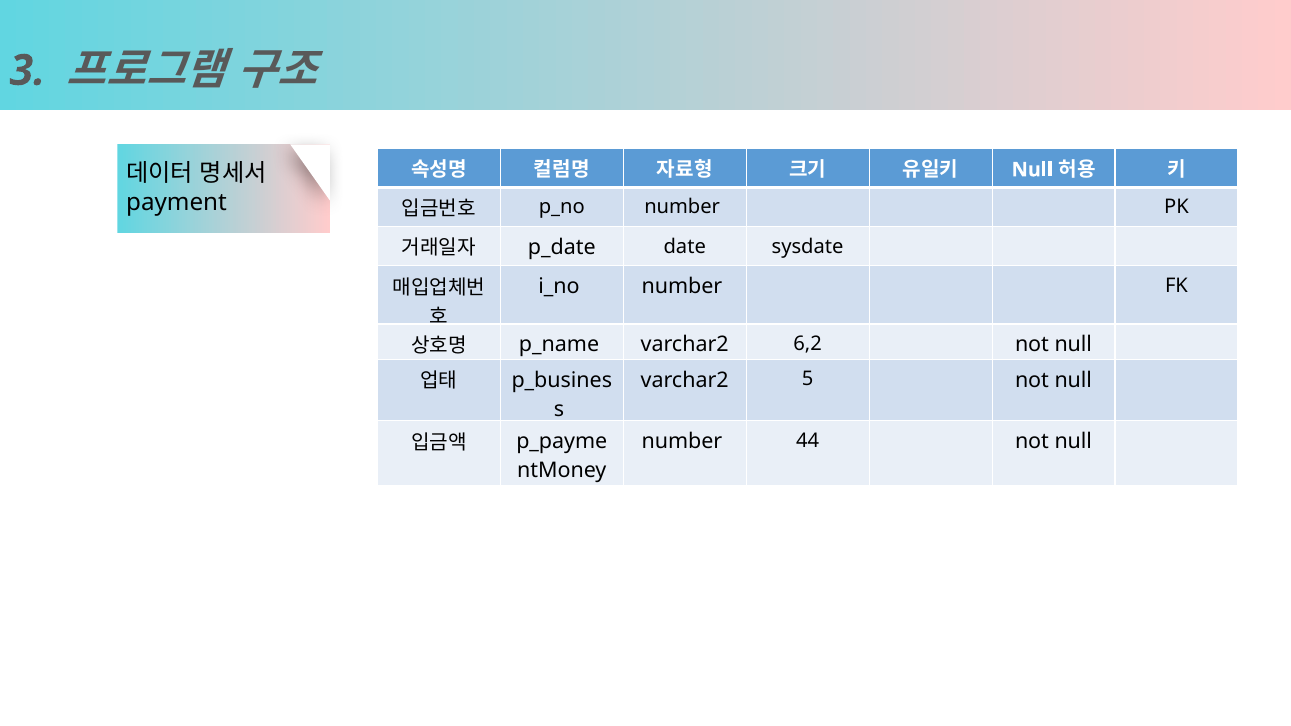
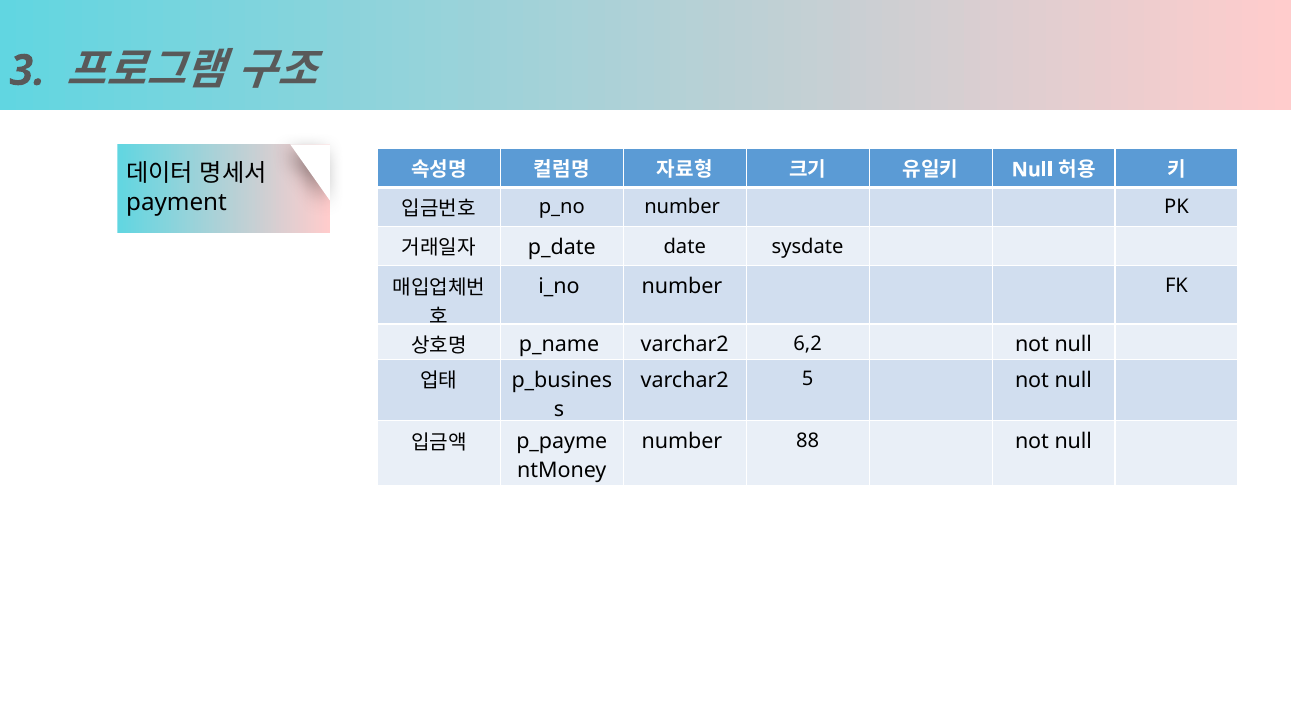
44: 44 -> 88 (808, 441)
